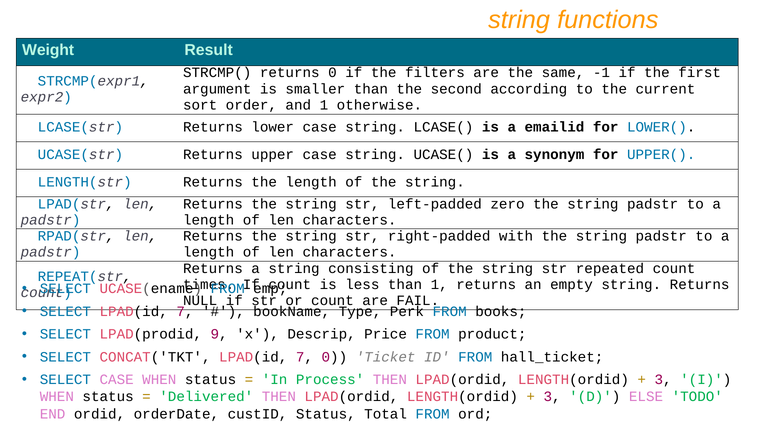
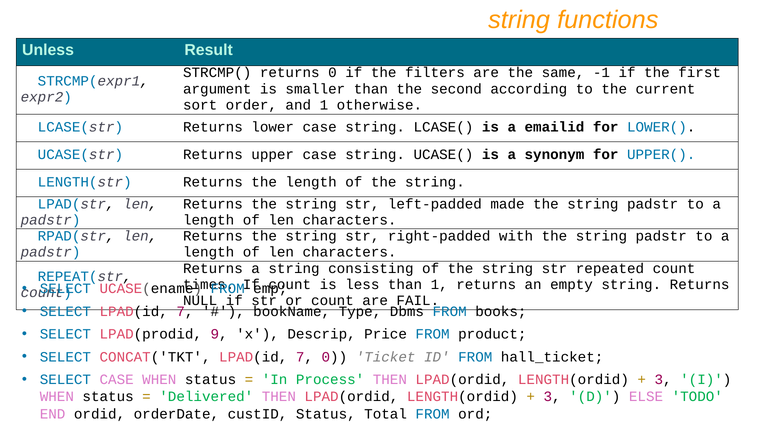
Weight: Weight -> Unless (48, 50)
zero: zero -> made (508, 204)
Perk: Perk -> Dbms (407, 311)
